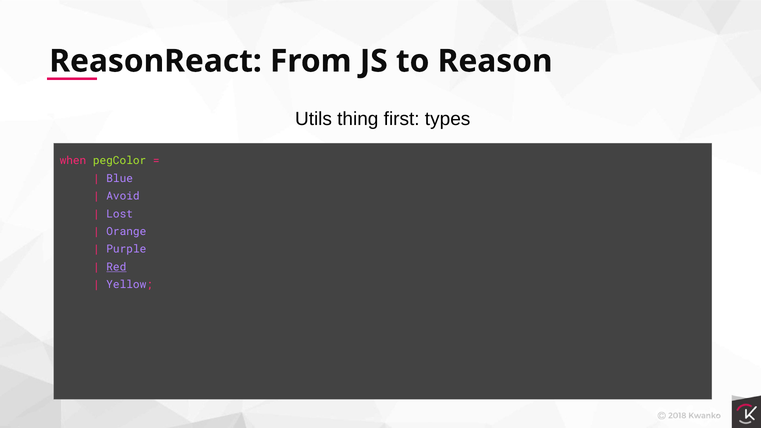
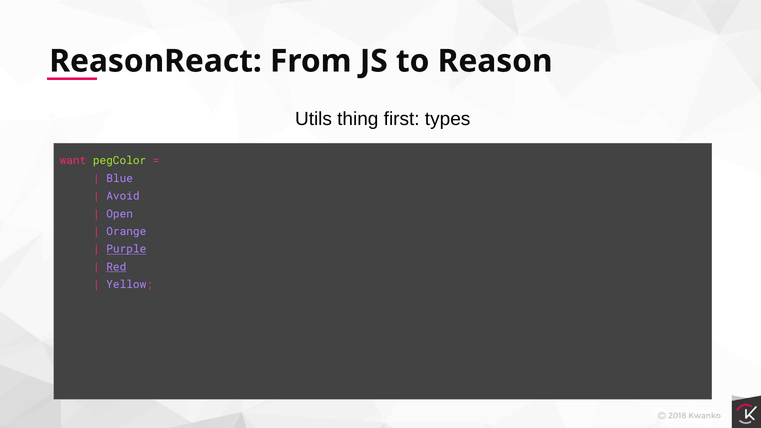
when: when -> want (73, 161)
Lost: Lost -> Open (120, 214)
Purple underline: none -> present (126, 249)
